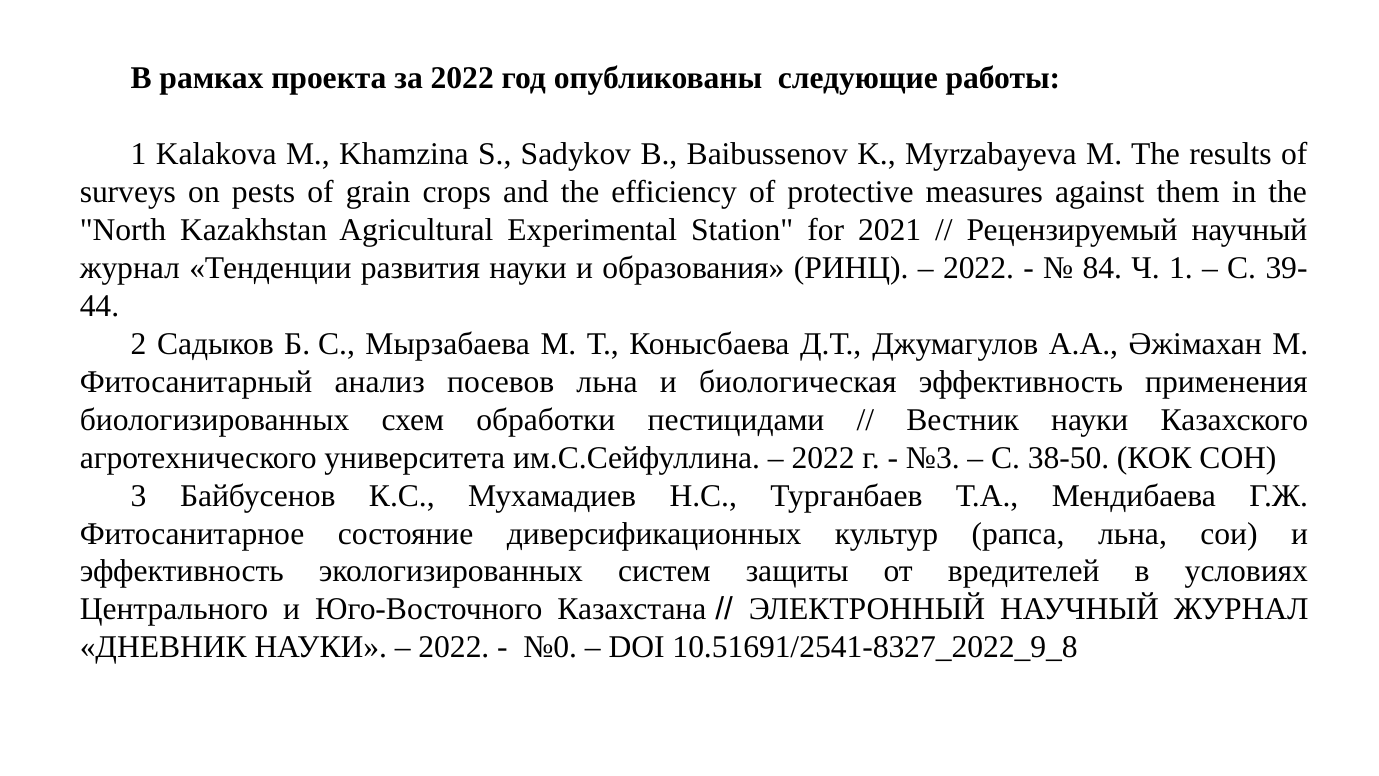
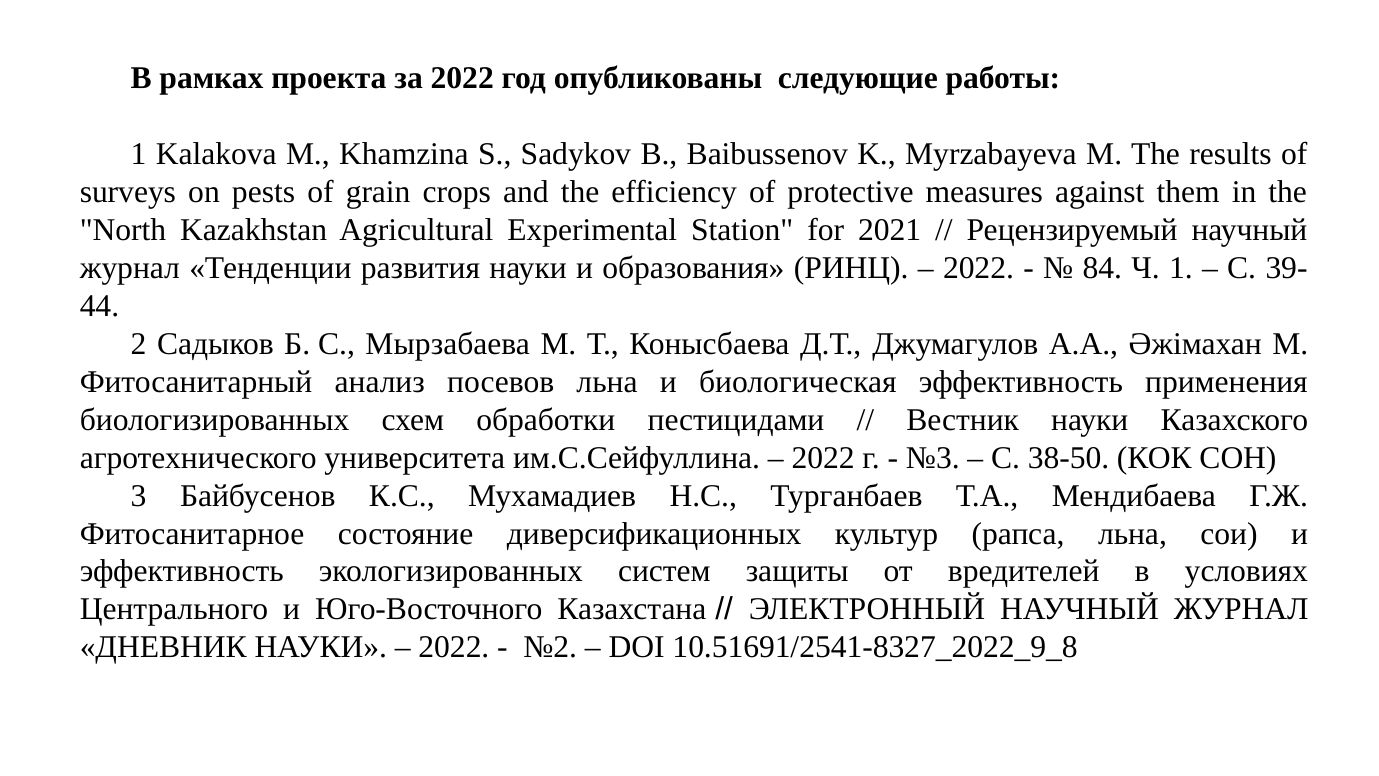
№0: №0 -> №2 (550, 647)
